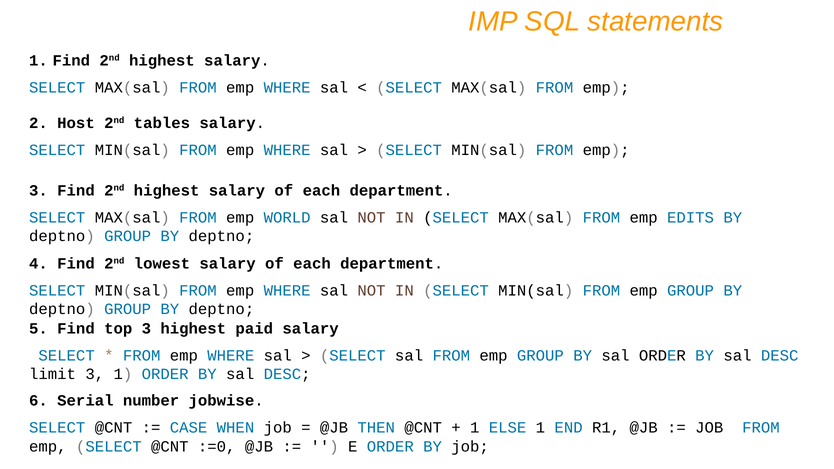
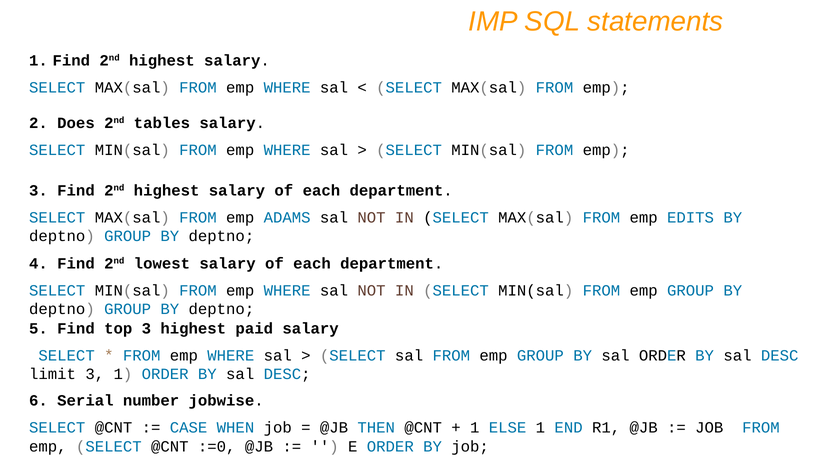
Host: Host -> Does (76, 123)
WORLD: WORLD -> ADAMS (287, 218)
